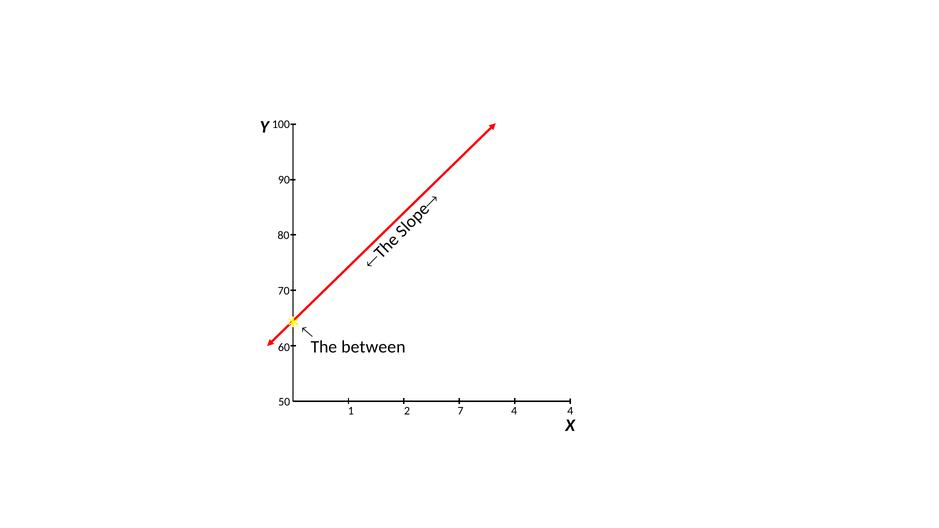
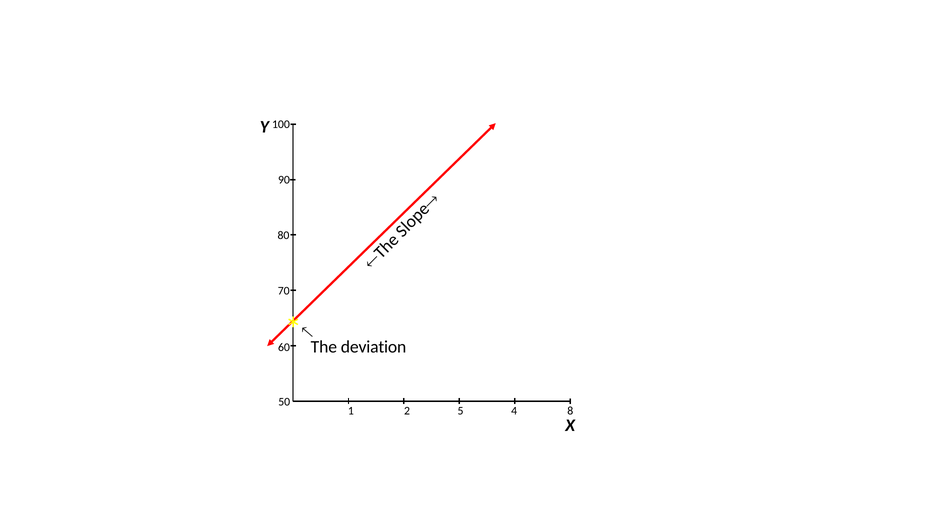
between: between -> deviation (374, 347)
7: 7 -> 5 (461, 411)
4 4: 4 -> 8 (570, 411)
